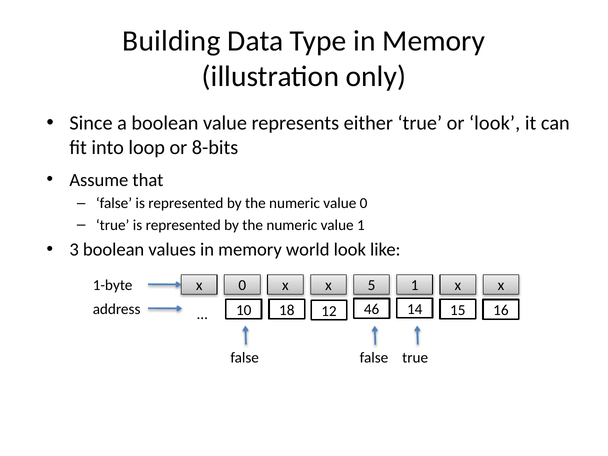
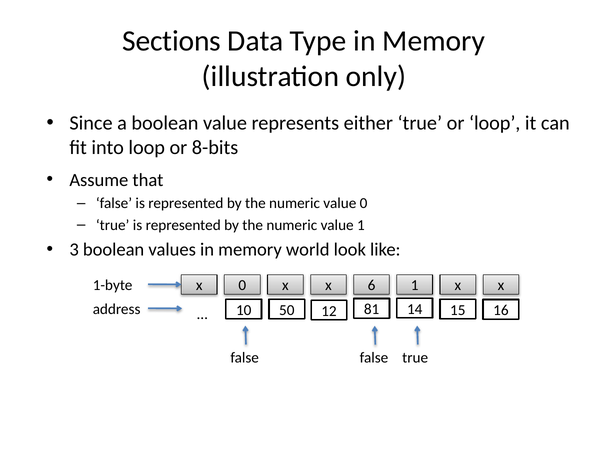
Building: Building -> Sections (172, 41)
or look: look -> loop (495, 123)
5: 5 -> 6 (372, 285)
18: 18 -> 50 (287, 310)
46: 46 -> 81 (372, 309)
